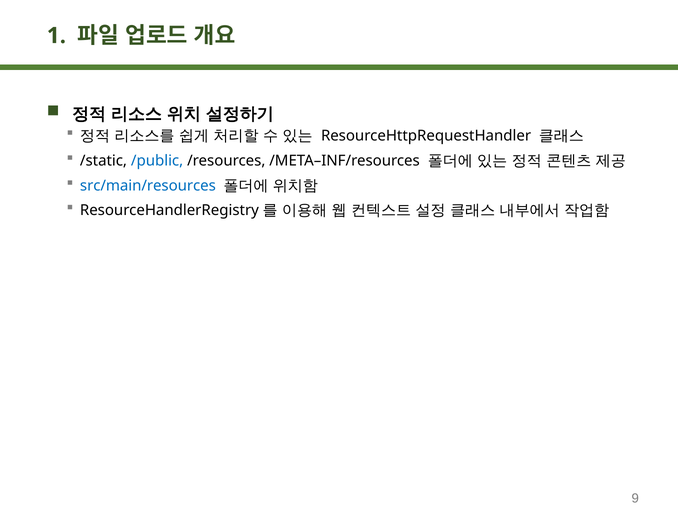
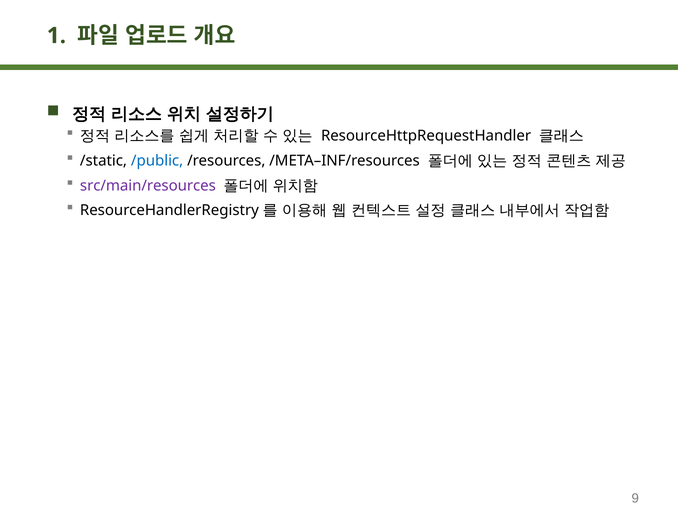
src/main/resources colour: blue -> purple (148, 185)
